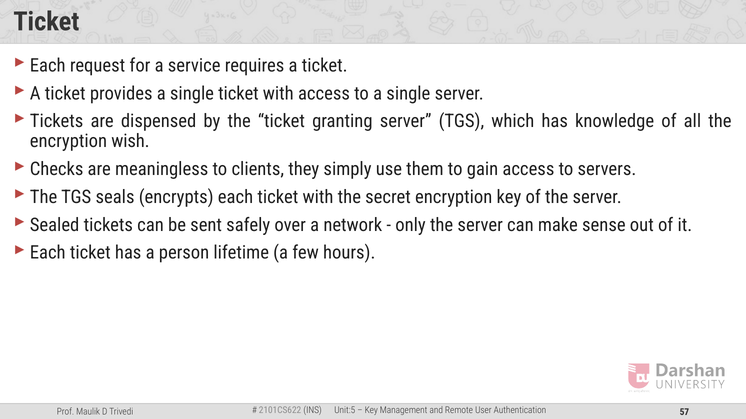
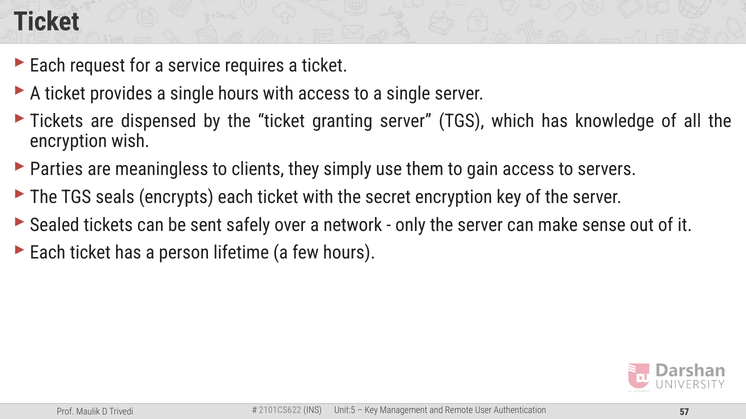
single ticket: ticket -> hours (238, 93)
Checks: Checks -> Parties (56, 169)
